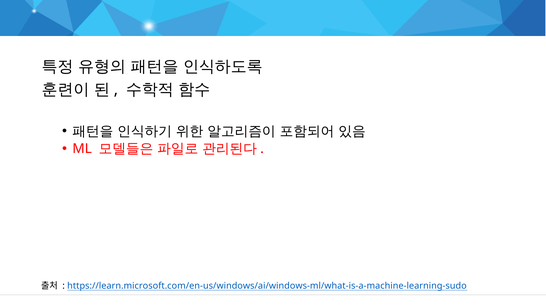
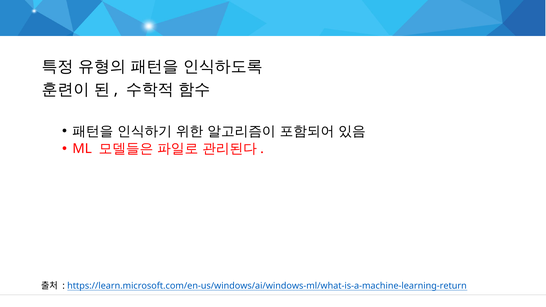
https://learn.microsoft.com/en-us/windows/ai/windows-ml/what-is-a-machine-learning-sudo: https://learn.microsoft.com/en-us/windows/ai/windows-ml/what-is-a-machine-learning-sudo -> https://learn.microsoft.com/en-us/windows/ai/windows-ml/what-is-a-machine-learning-return (267, 286)
